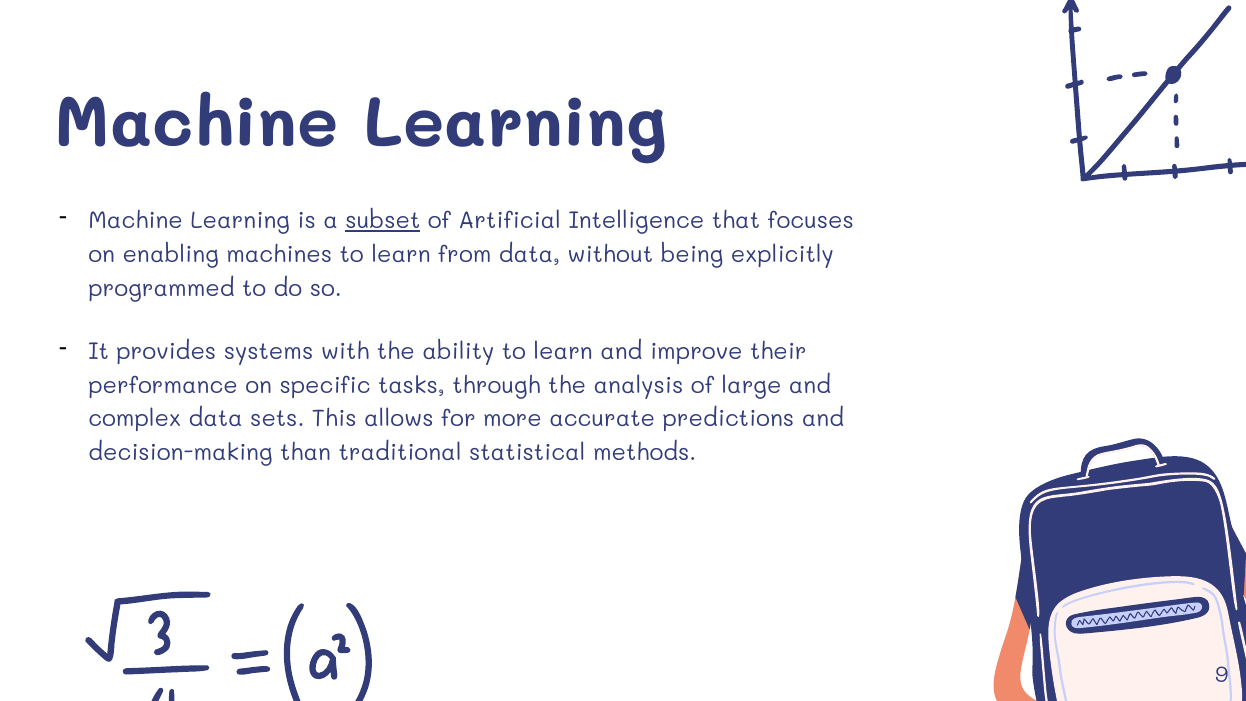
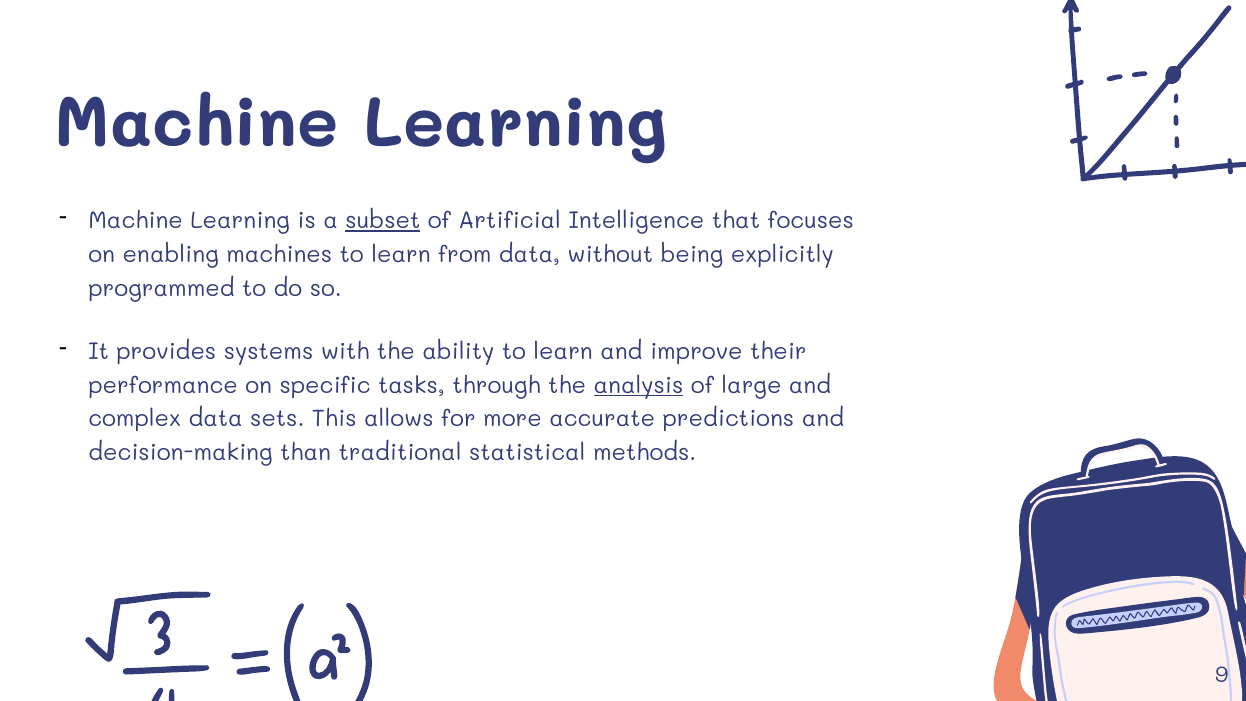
analysis underline: none -> present (639, 385)
